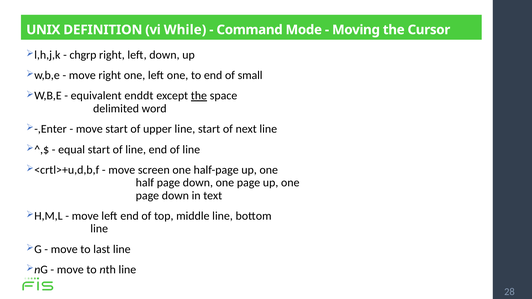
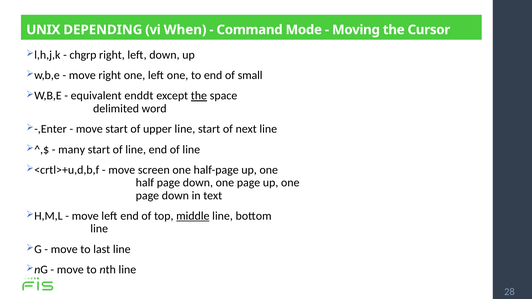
DEFINITION: DEFINITION -> DEPENDING (103, 30)
While: While -> When (185, 30)
equal: equal -> many (72, 150)
middle underline: none -> present (193, 216)
